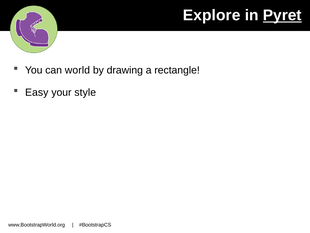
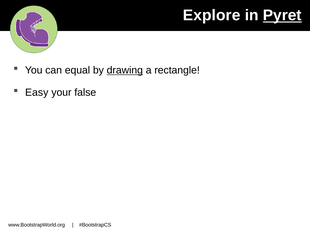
world: world -> equal (77, 70)
drawing underline: none -> present (125, 70)
style: style -> false (85, 92)
